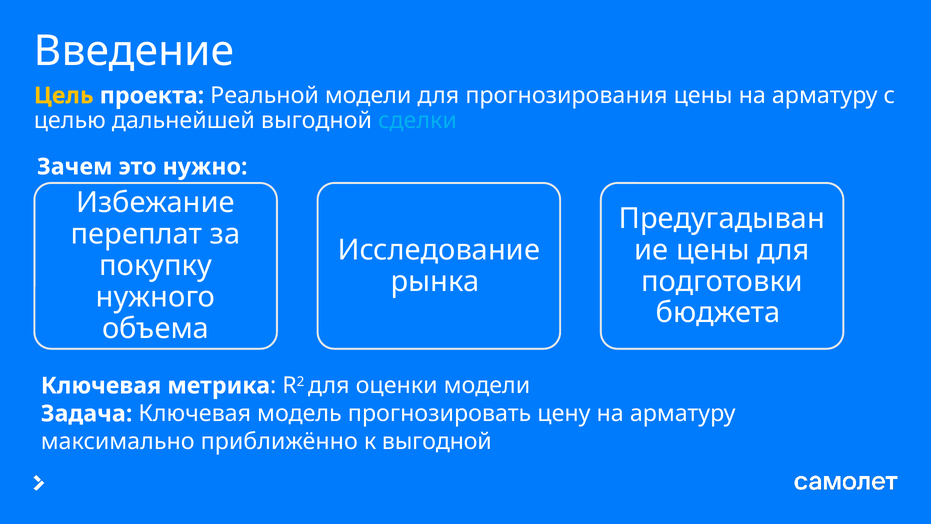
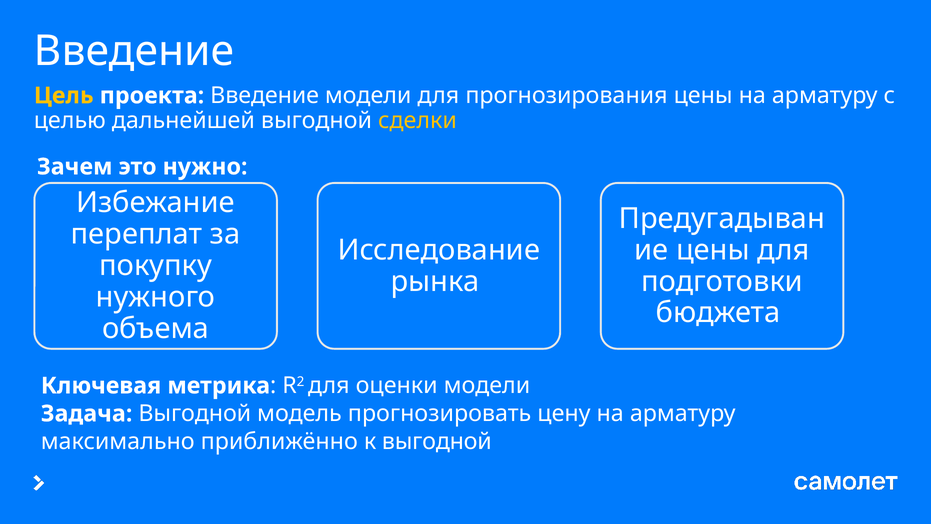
проекта Реальной: Реальной -> Введение (265, 96)
сделки colour: light blue -> yellow (417, 121)
Задача Ключевая: Ключевая -> Выгодной (195, 413)
